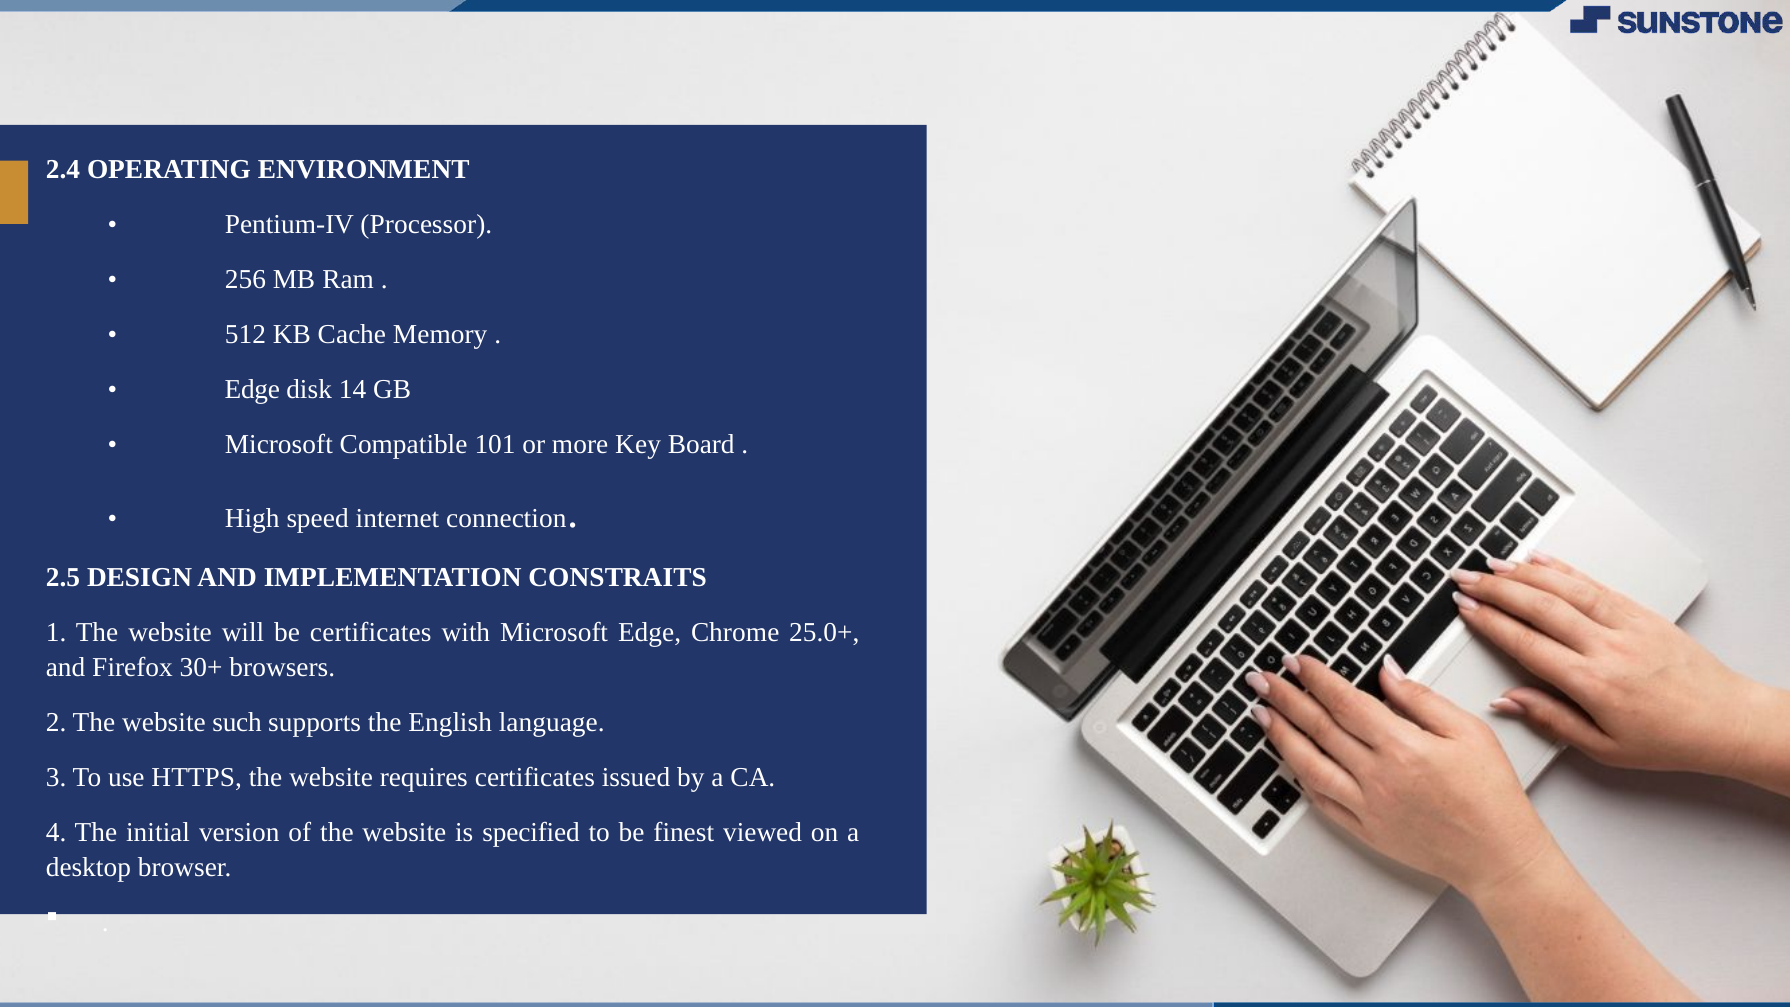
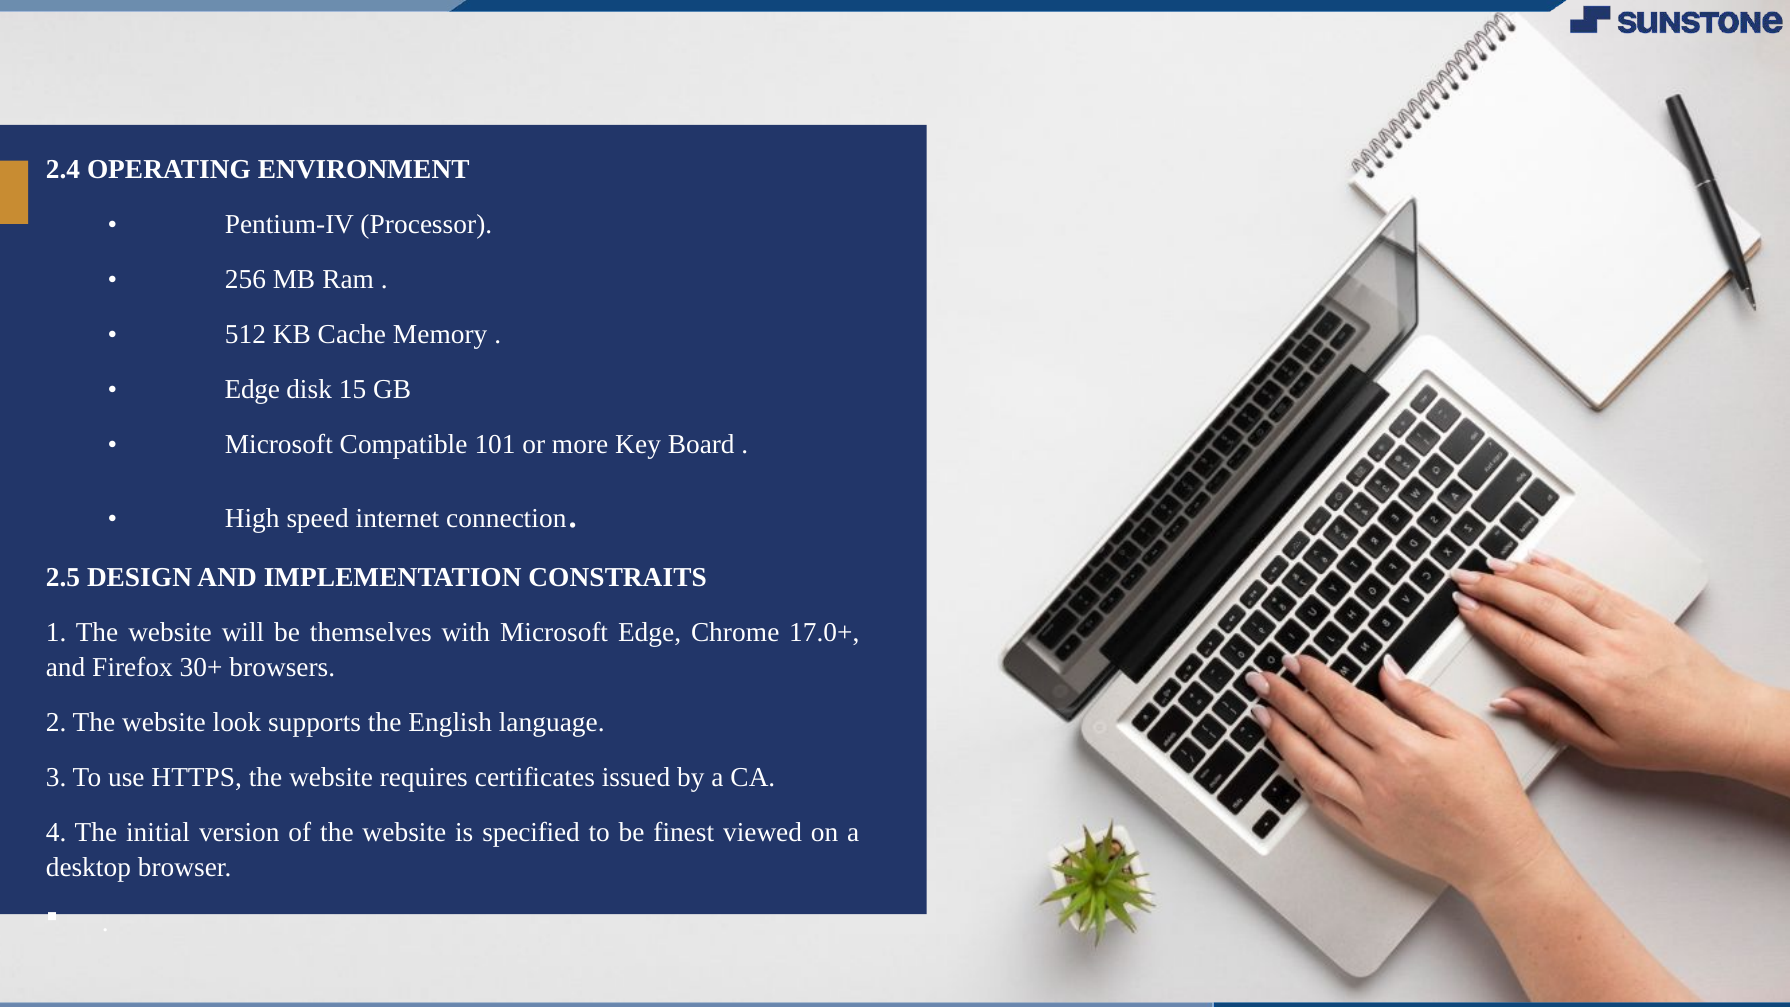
14: 14 -> 15 (353, 390)
be certificates: certificates -> themselves (371, 632)
25.0+: 25.0+ -> 17.0+ (824, 632)
such: such -> look (237, 722)
